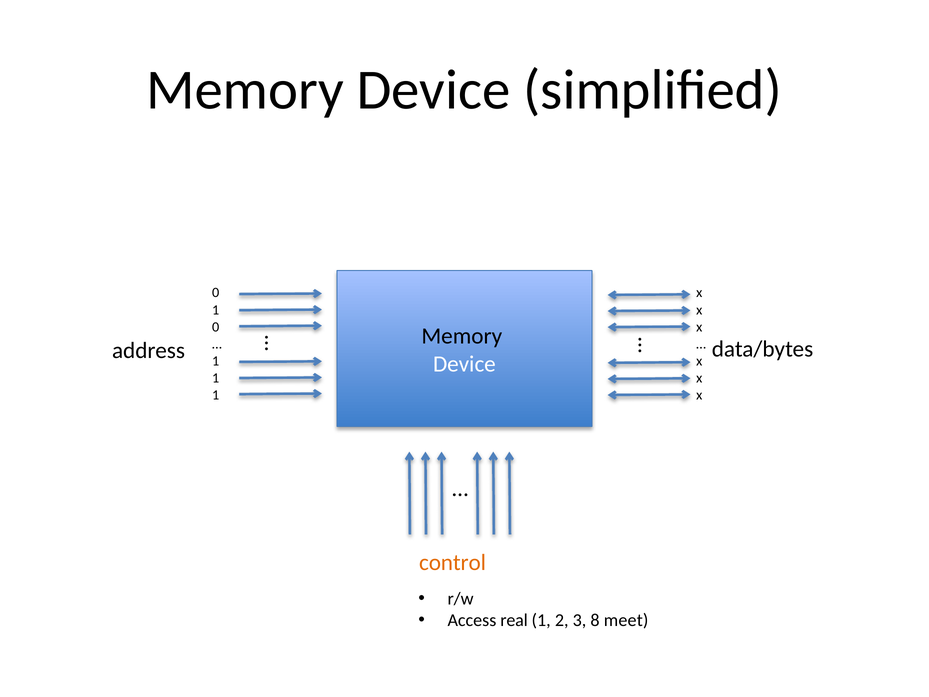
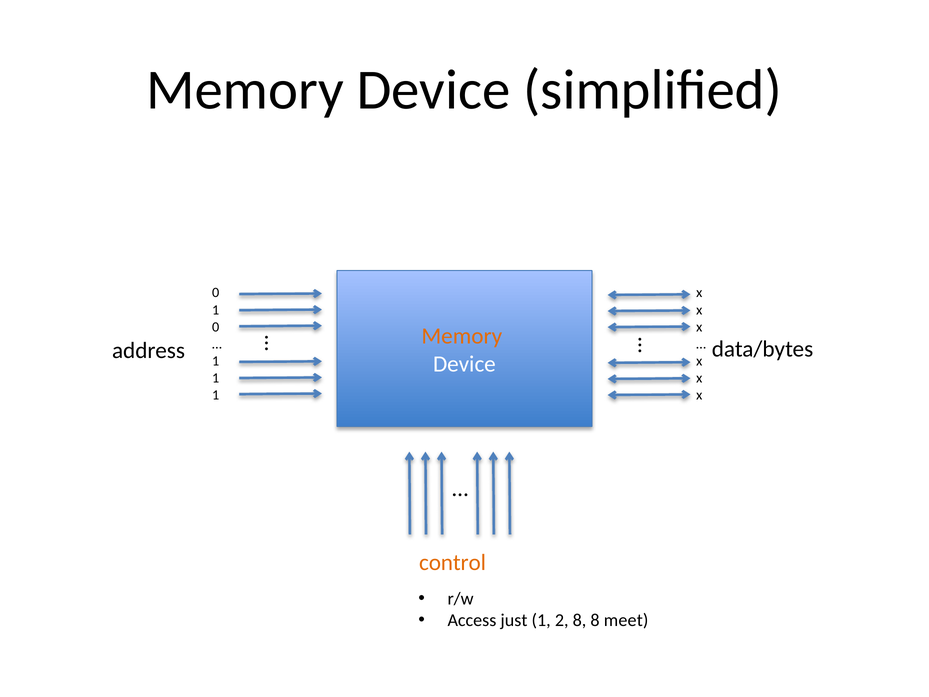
Memory colour: black -> orange (462, 336)
real: real -> just (514, 620)
2 3: 3 -> 8 (580, 620)
